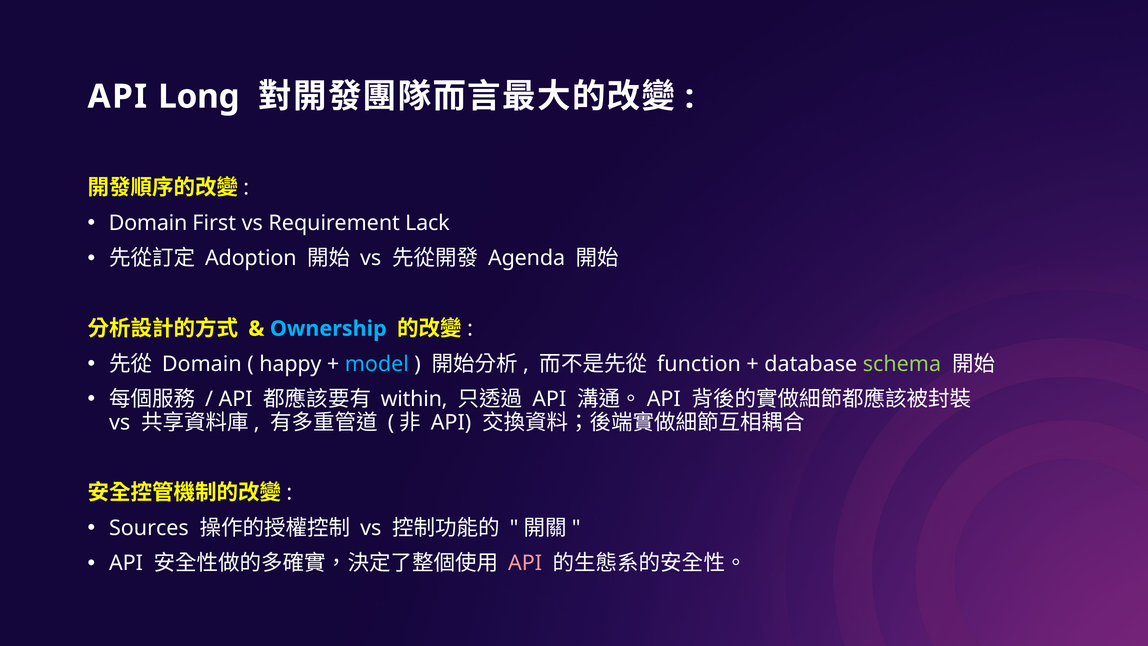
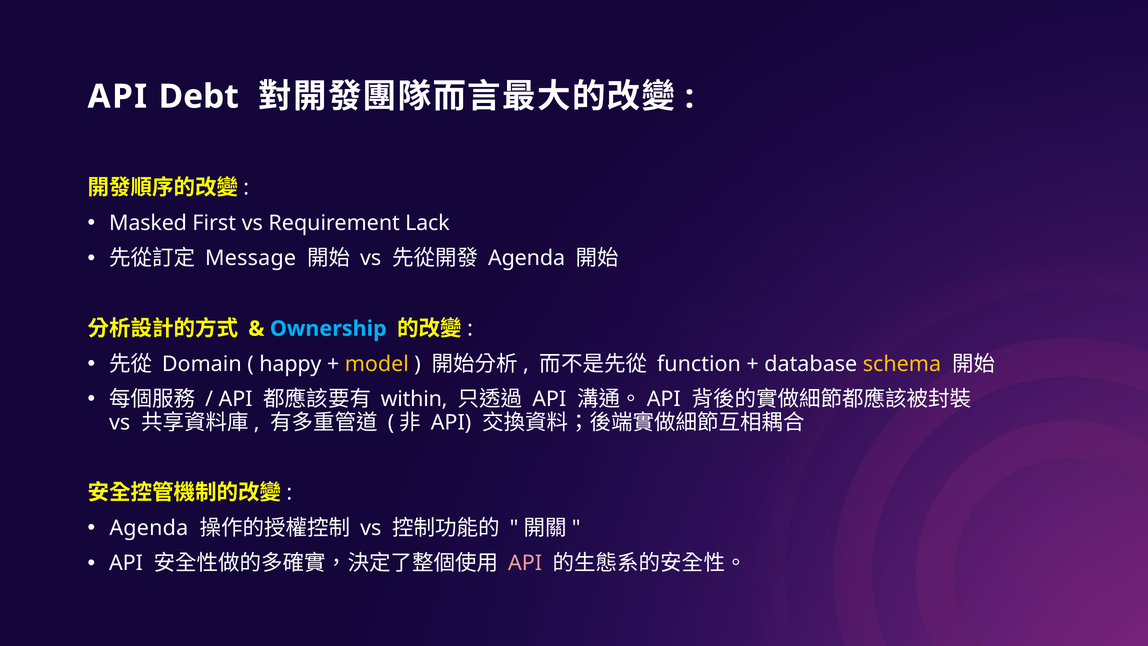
Long: Long -> Debt (199, 97)
Domain: Domain -> Masked (148, 223)
Adoption: Adoption -> Message (251, 258)
model colour: light blue -> yellow (377, 364)
schema colour: light green -> yellow (902, 364)
Sources: Sources -> Agenda (149, 528)
